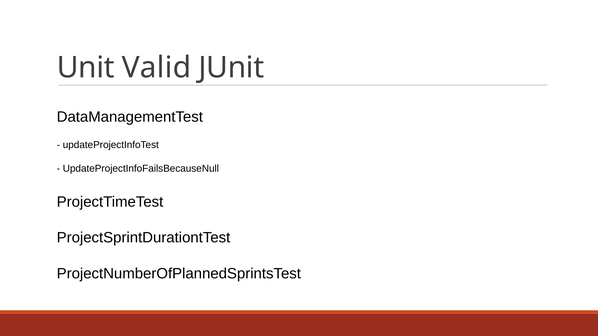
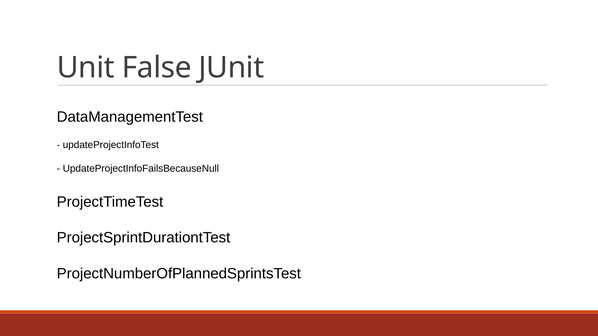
Valid: Valid -> False (157, 68)
